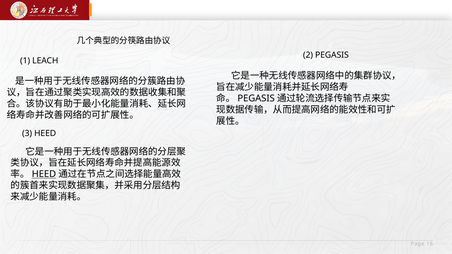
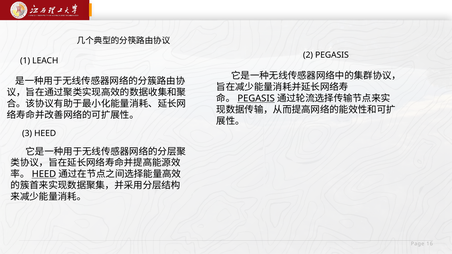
PEGASIS underline: none -> present (256, 99)
